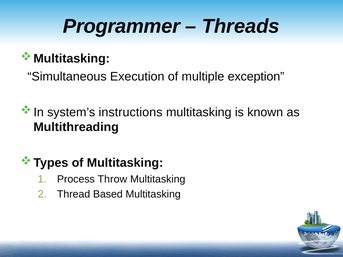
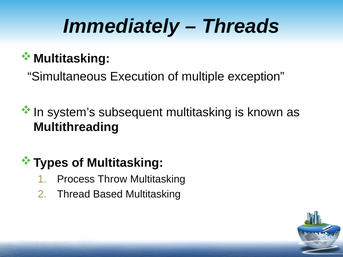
Programmer: Programmer -> Immediately (121, 26)
instructions: instructions -> subsequent (131, 112)
